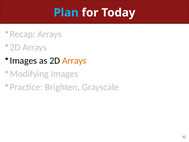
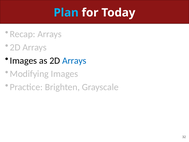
Arrays colour: orange -> blue (74, 61)
